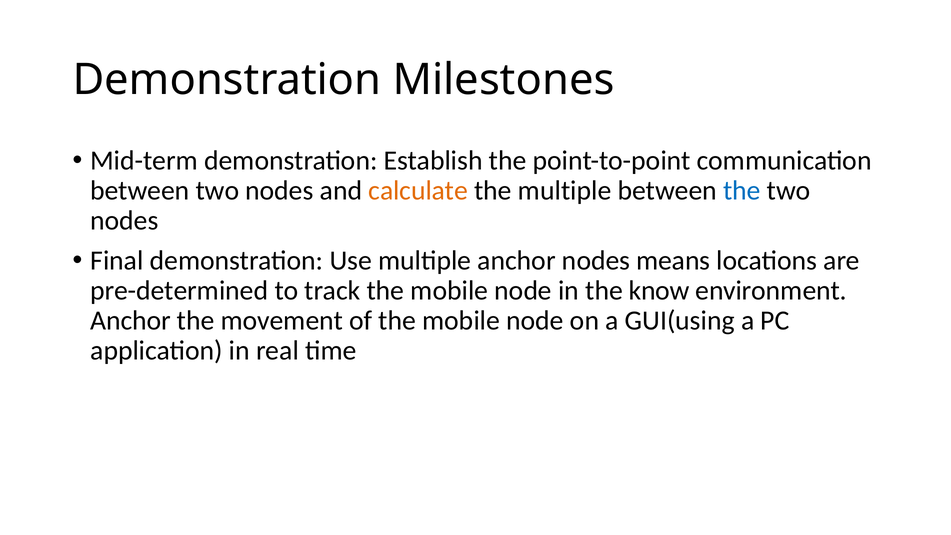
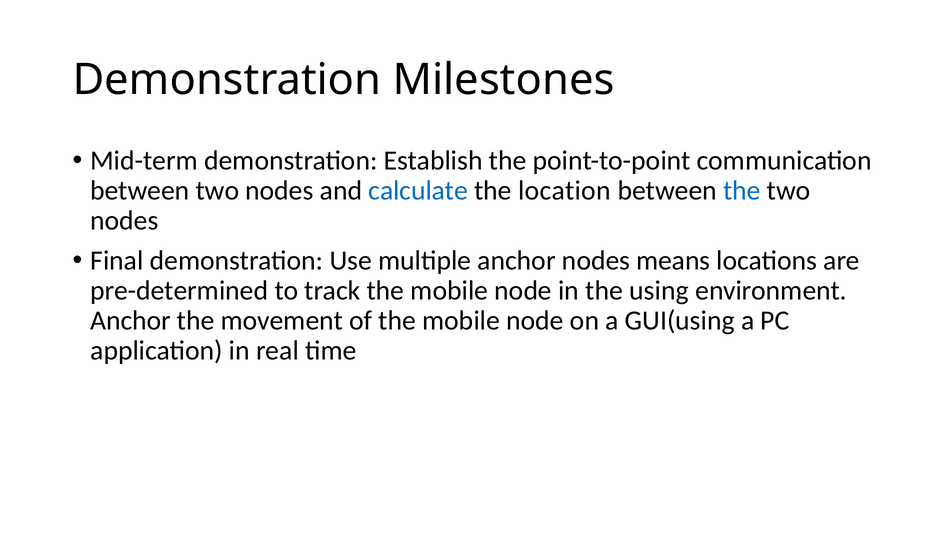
calculate colour: orange -> blue (418, 191)
the multiple: multiple -> location (565, 191)
know: know -> using (659, 291)
